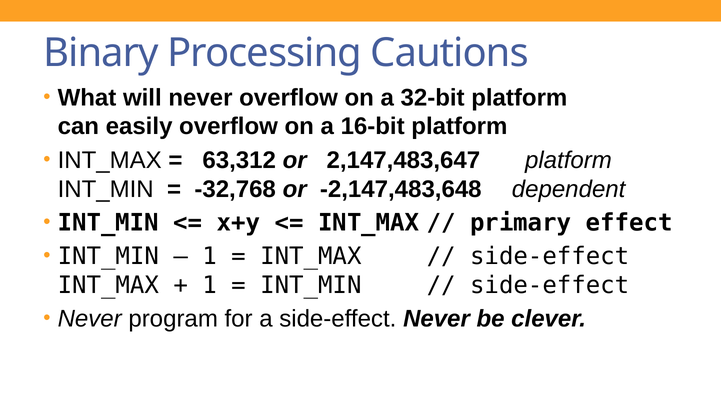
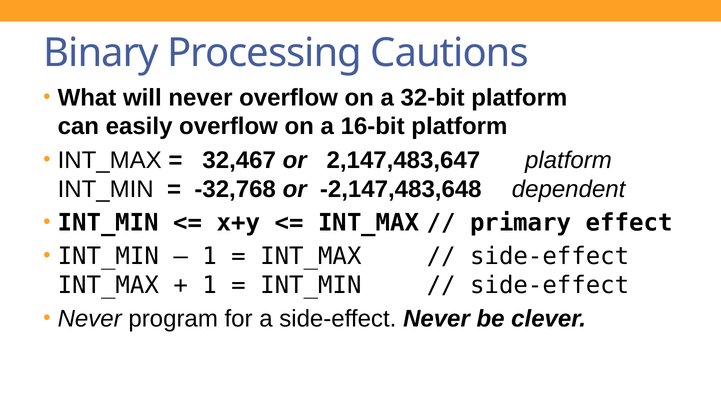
63,312: 63,312 -> 32,467 (239, 160)
